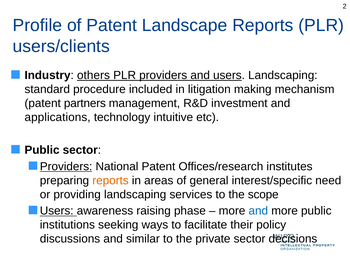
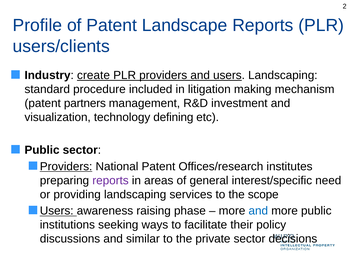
others: others -> create (93, 75)
applications: applications -> visualization (58, 117)
intuitive: intuitive -> defining (173, 117)
reports colour: orange -> purple (111, 180)
